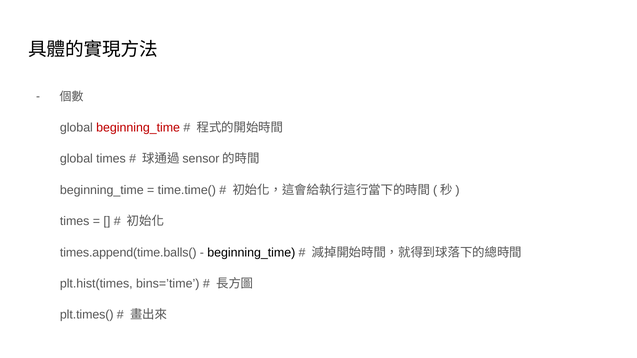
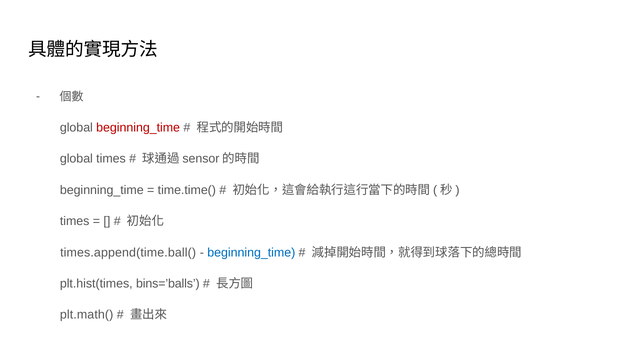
times.append(time.balls(: times.append(time.balls( -> times.append(time.ball( (128, 253)
beginning_time colour: black -> blue (251, 253)
bins=’time: bins=’time -> bins=’balls (168, 284)
plt.times(: plt.times( -> plt.math( (87, 315)
